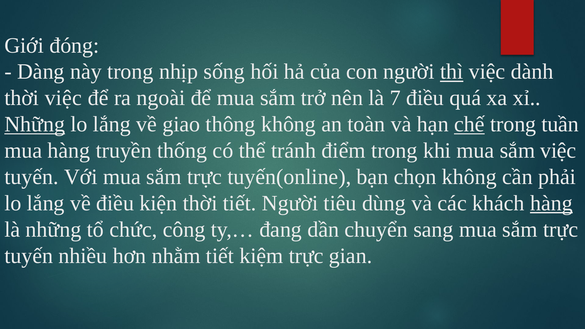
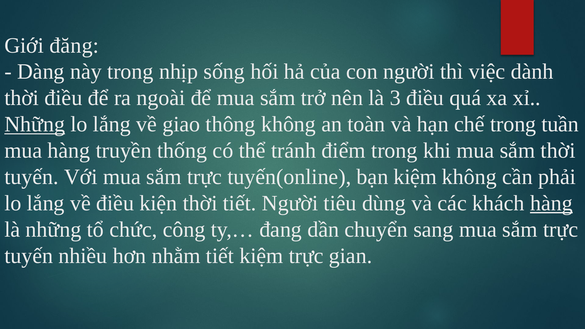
đóng: đóng -> đăng (74, 45)
thì underline: present -> none (452, 72)
thời việc: việc -> điều (63, 98)
7: 7 -> 3 (395, 98)
chế underline: present -> none (469, 124)
sắm việc: việc -> thời (558, 151)
bạn chọn: chọn -> kiệm (415, 177)
